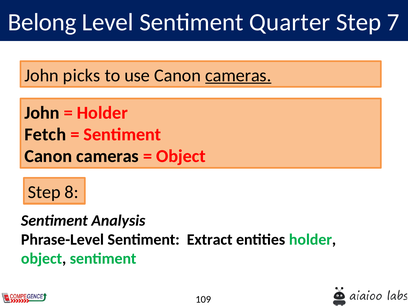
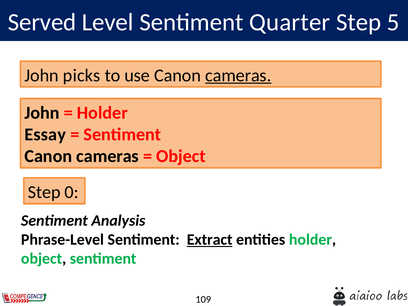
Belong: Belong -> Served (42, 22)
7: 7 -> 5 (393, 22)
Fetch: Fetch -> Essay (45, 135)
8: 8 -> 0 (72, 192)
Extract underline: none -> present (210, 240)
